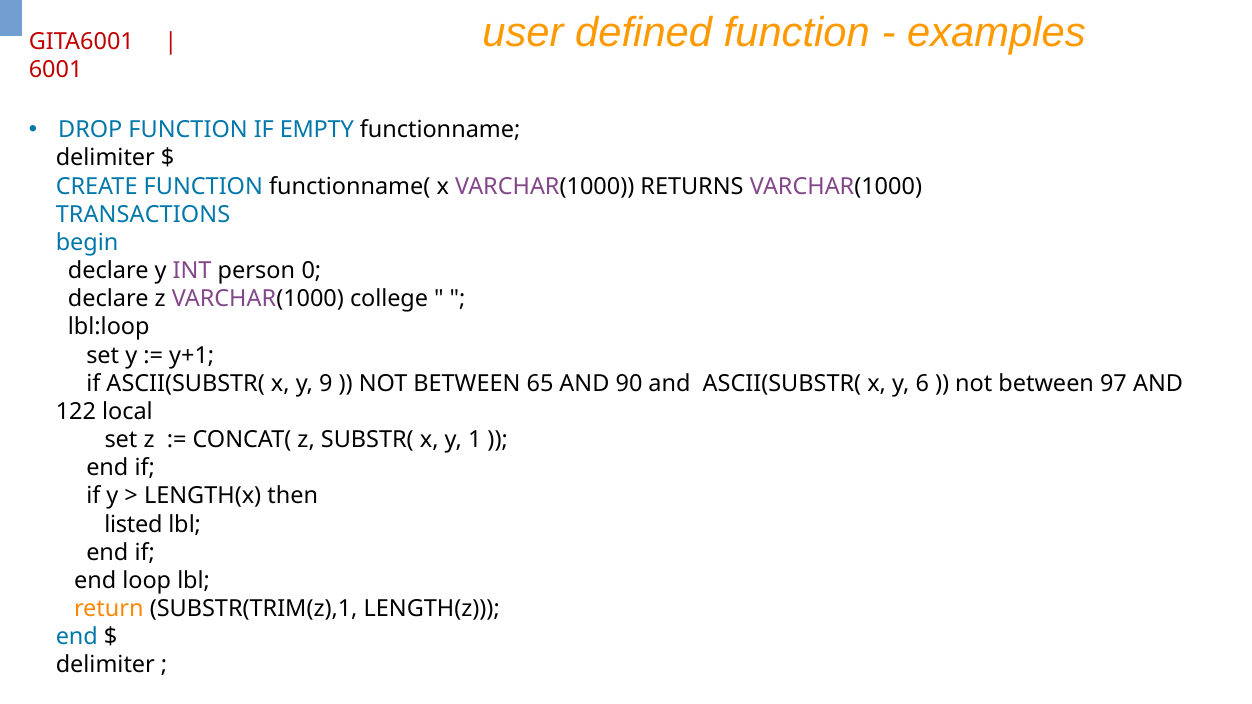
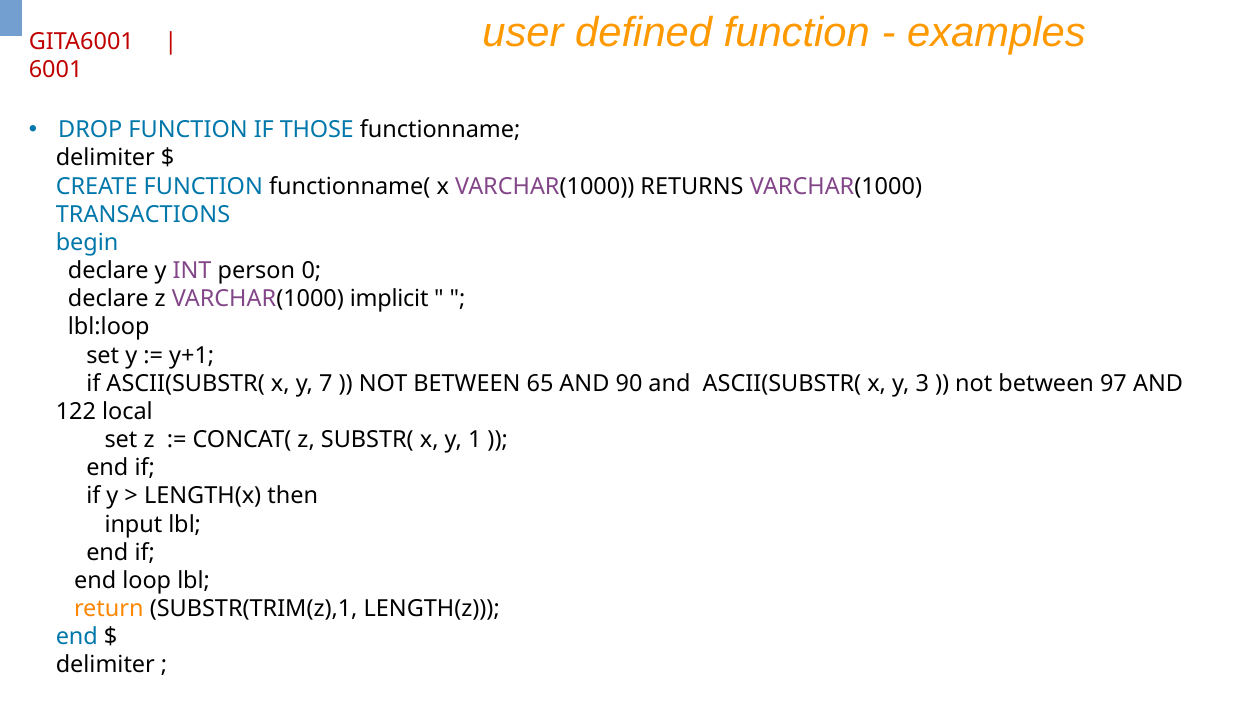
EMPTY: EMPTY -> THOSE (317, 130)
college: college -> implicit (389, 299)
9: 9 -> 7 (326, 384)
6: 6 -> 3 (922, 384)
listed: listed -> input (133, 524)
